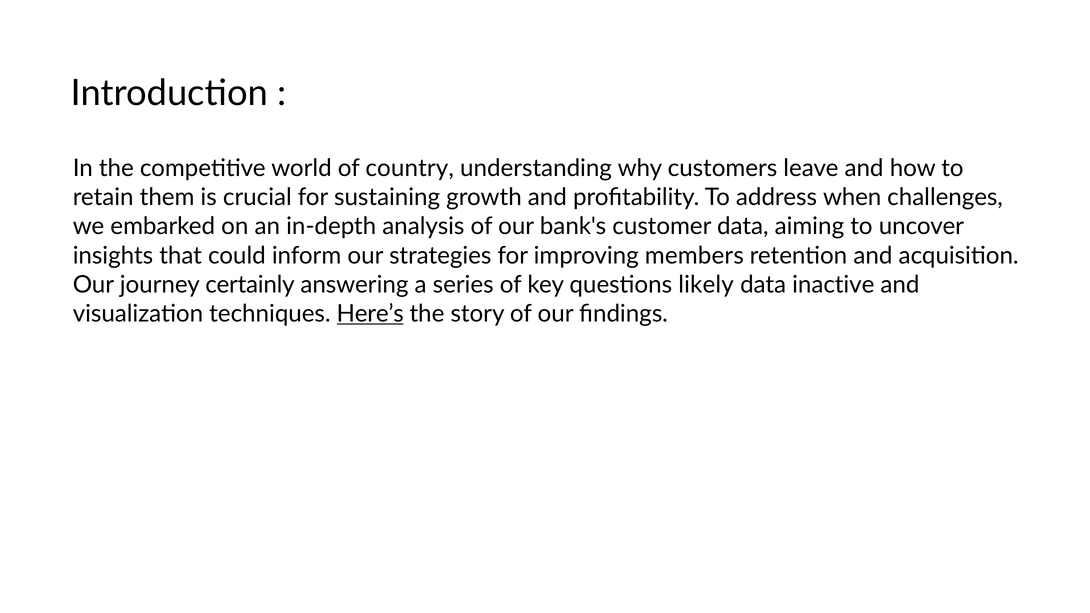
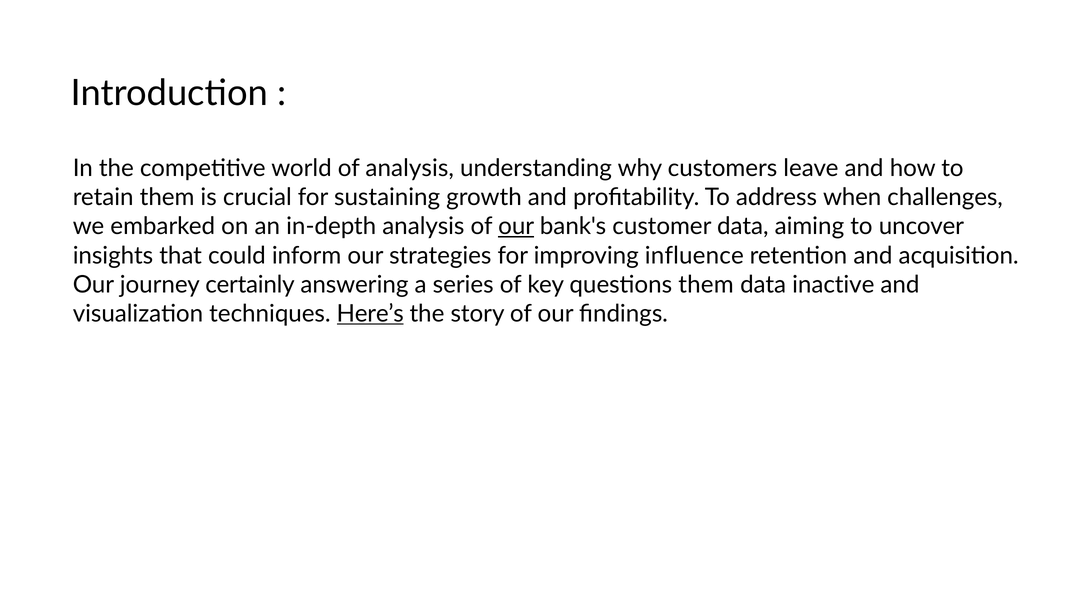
of country: country -> analysis (410, 168)
our underline: none -> present (516, 227)
members: members -> influence (694, 256)
questions likely: likely -> them (706, 285)
